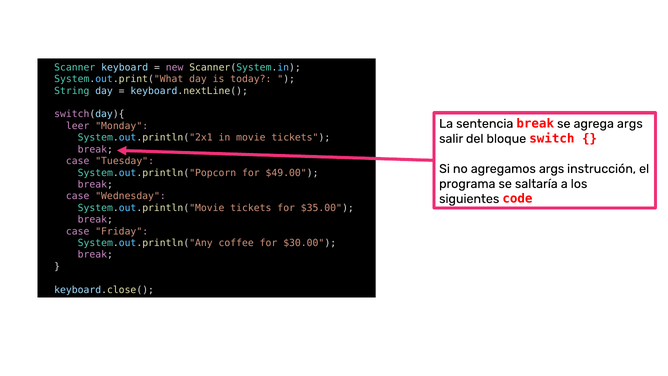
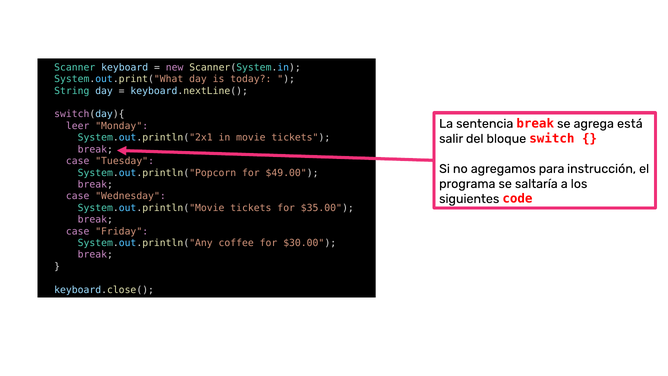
agrega args: args -> está (630, 124)
agregamos args: args -> para (552, 169)
